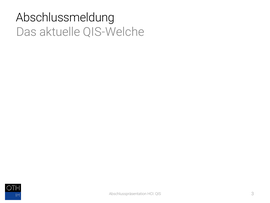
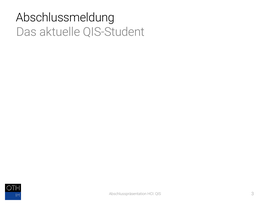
QIS-Welche: QIS-Welche -> QIS-Student (114, 32)
